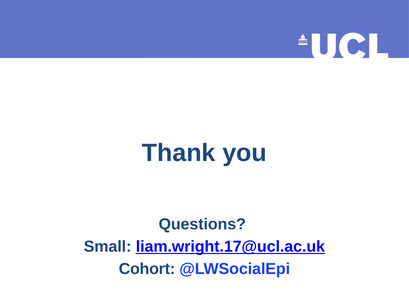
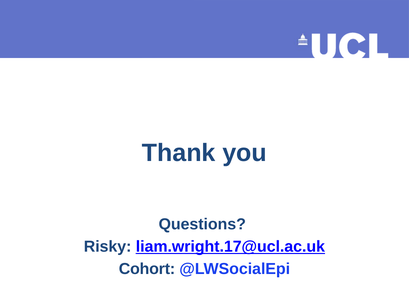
Small: Small -> Risky (108, 246)
